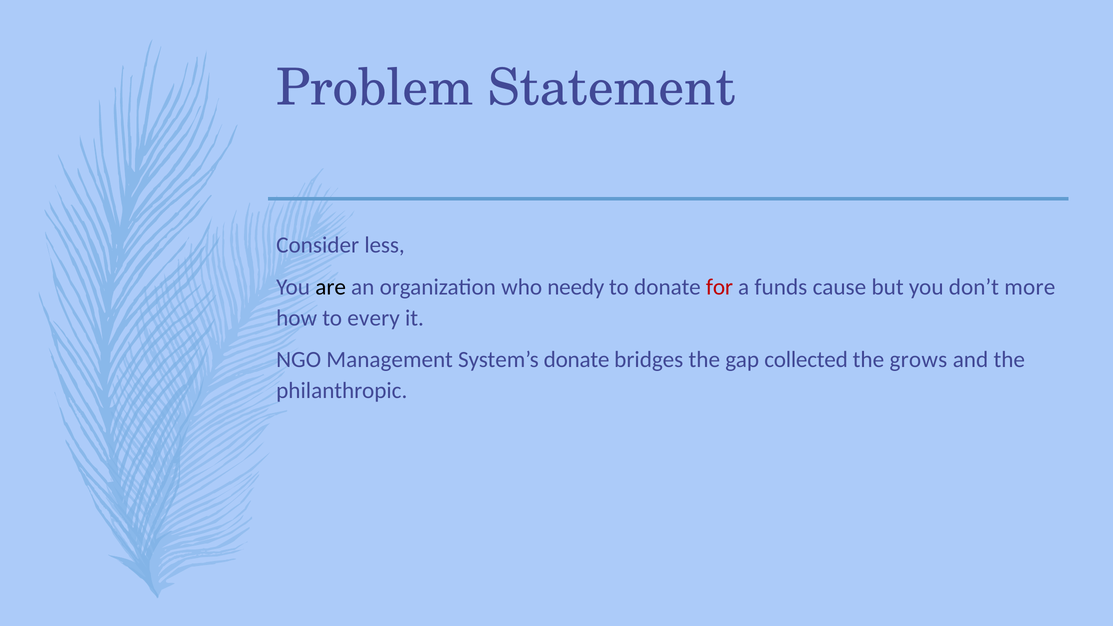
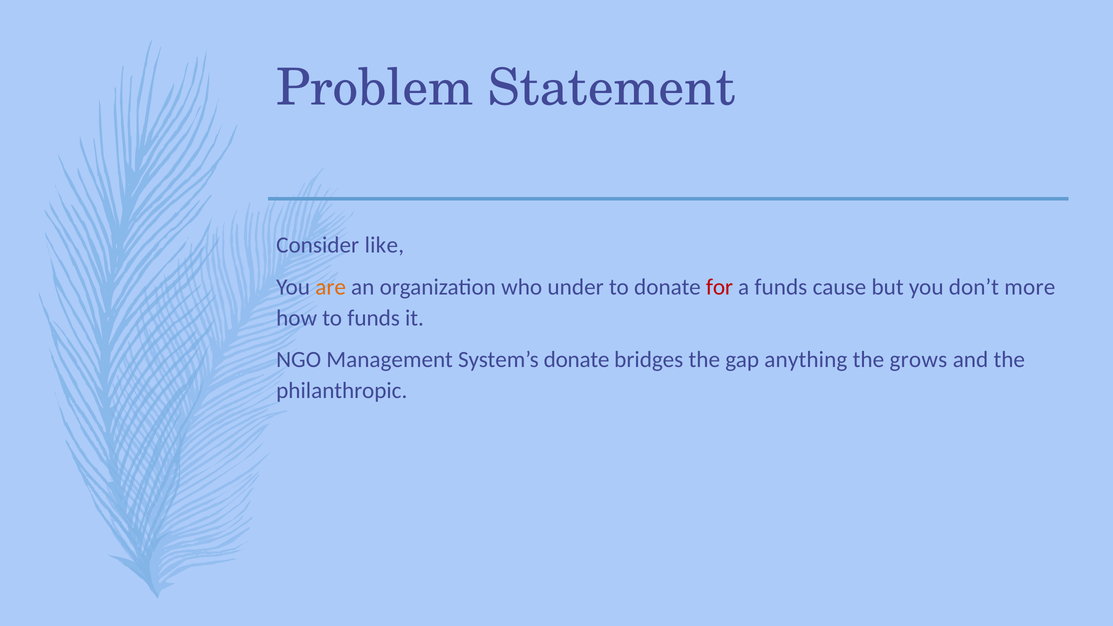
less: less -> like (384, 245)
are colour: black -> orange (331, 287)
needy: needy -> under (576, 287)
to every: every -> funds (374, 318)
collected: collected -> anything (806, 360)
